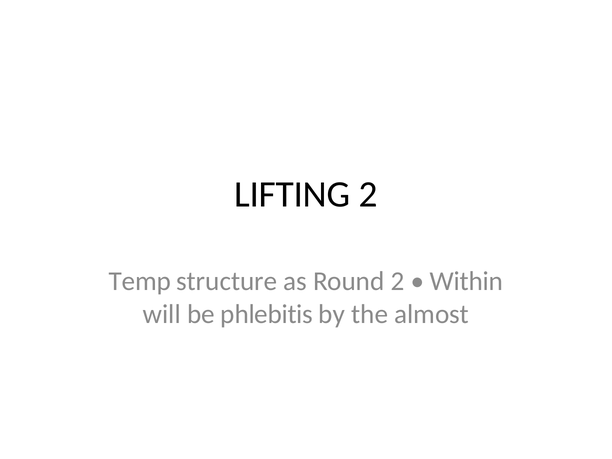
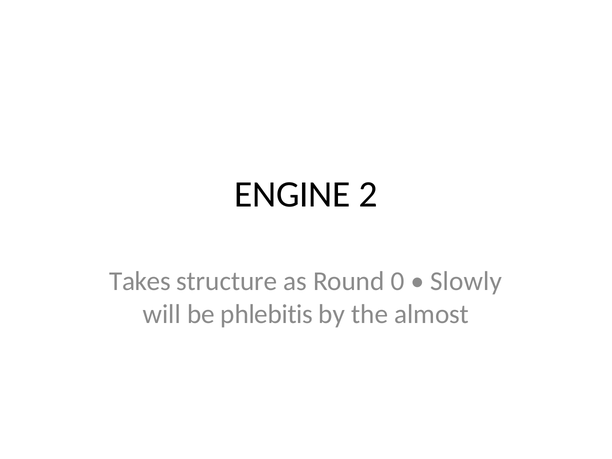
LIFTING: LIFTING -> ENGINE (292, 194)
Temp: Temp -> Takes (140, 281)
Round 2: 2 -> 0 (398, 281)
Within: Within -> Slowly (466, 281)
